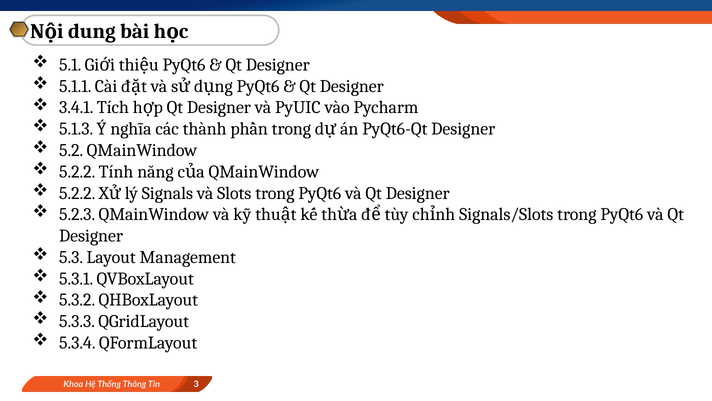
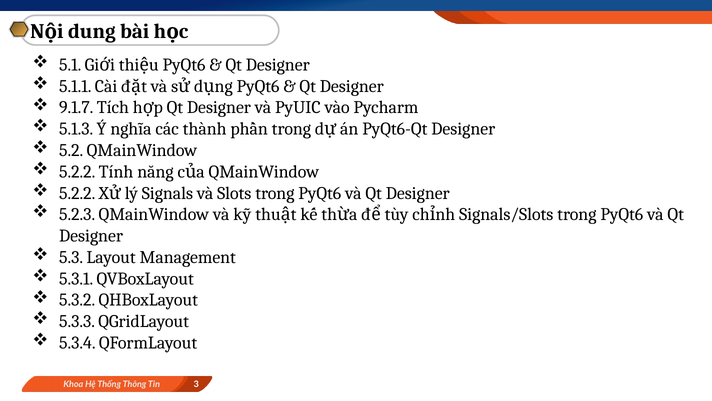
3.4.1: 3.4.1 -> 9.1.7 (76, 107)
